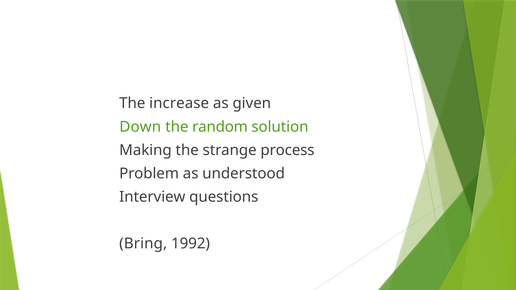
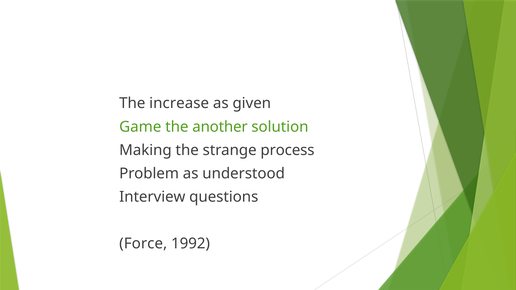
Down: Down -> Game (140, 127)
random: random -> another (220, 127)
Bring: Bring -> Force (143, 244)
